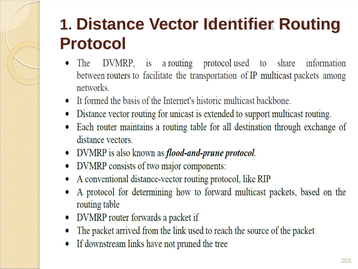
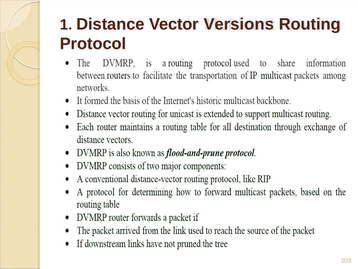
Identifier: Identifier -> Versions (239, 24)
